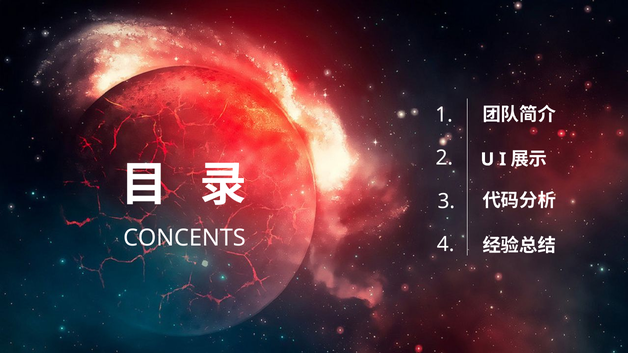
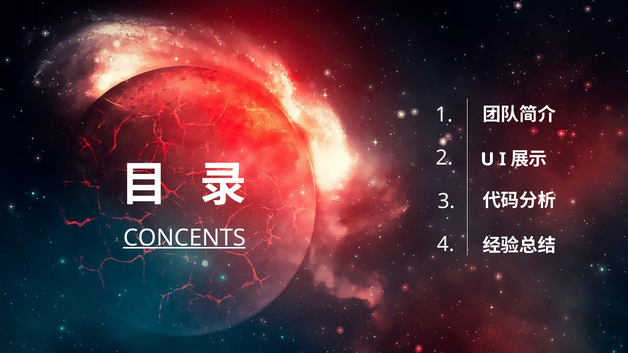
CONCENTS underline: none -> present (184, 238)
